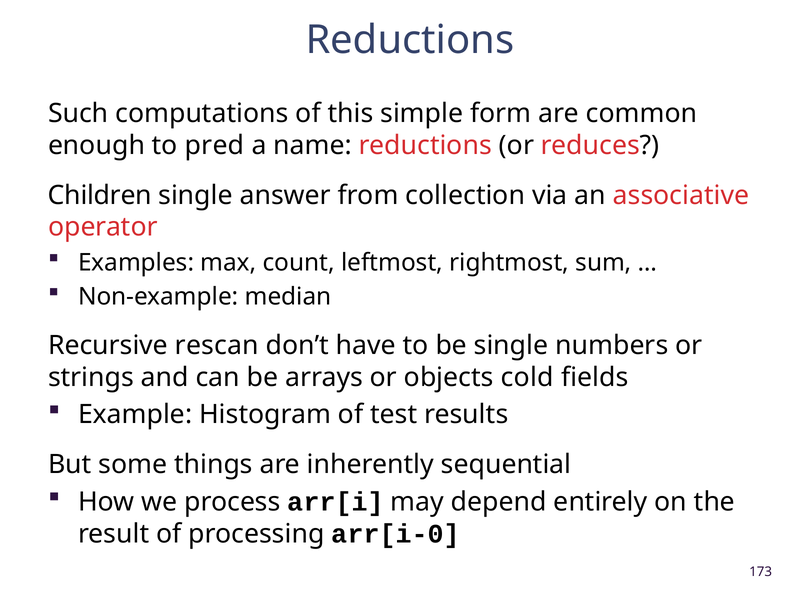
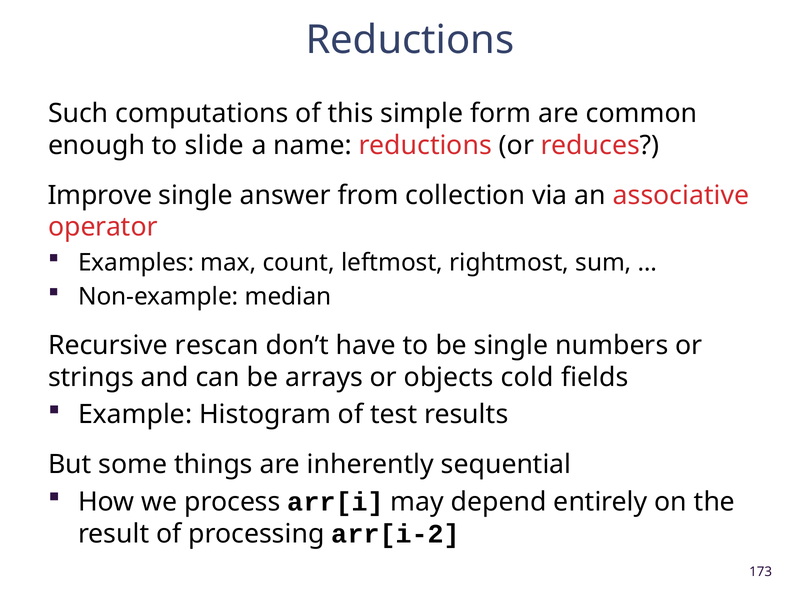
pred: pred -> slide (214, 145)
Children: Children -> Improve (100, 195)
arr[i-0: arr[i-0 -> arr[i-2 (396, 534)
